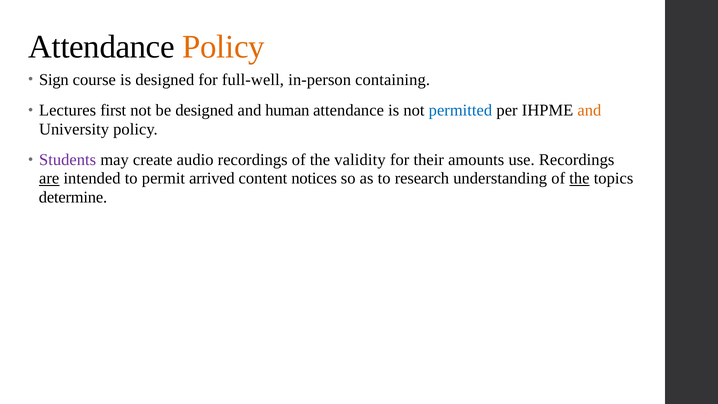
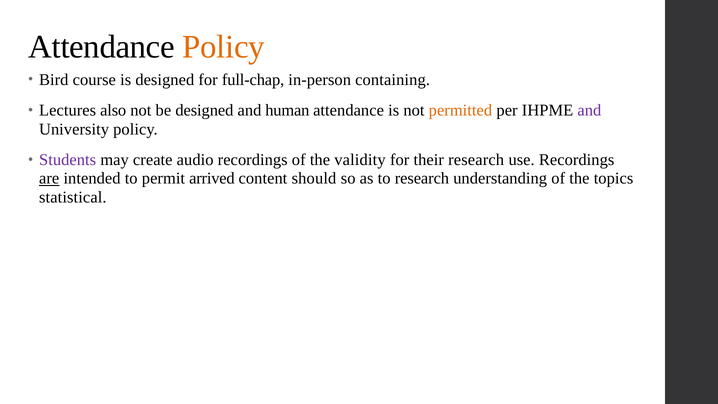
Sign: Sign -> Bird (54, 80)
full-well: full-well -> full-chap (253, 80)
first: first -> also (113, 110)
permitted colour: blue -> orange (460, 110)
and colour: orange -> purple (589, 110)
their amounts: amounts -> research (476, 160)
notices: notices -> should (314, 179)
the underline: present -> none (579, 179)
determine: determine -> statistical (73, 197)
